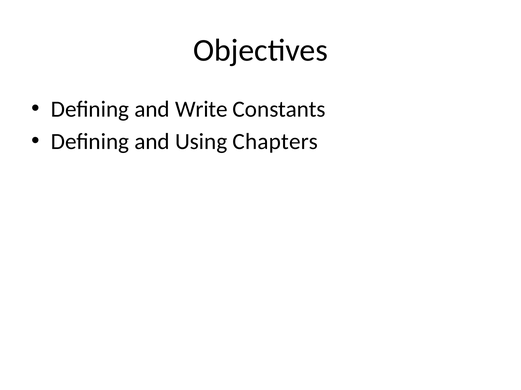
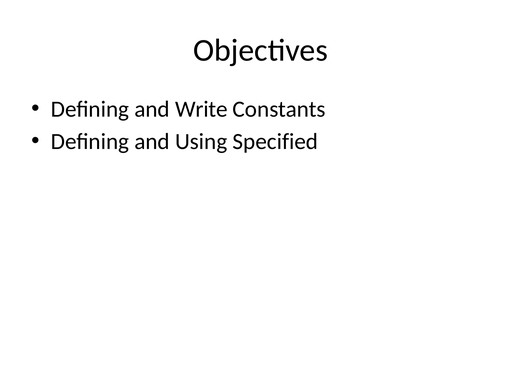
Chapters: Chapters -> Specified (275, 142)
